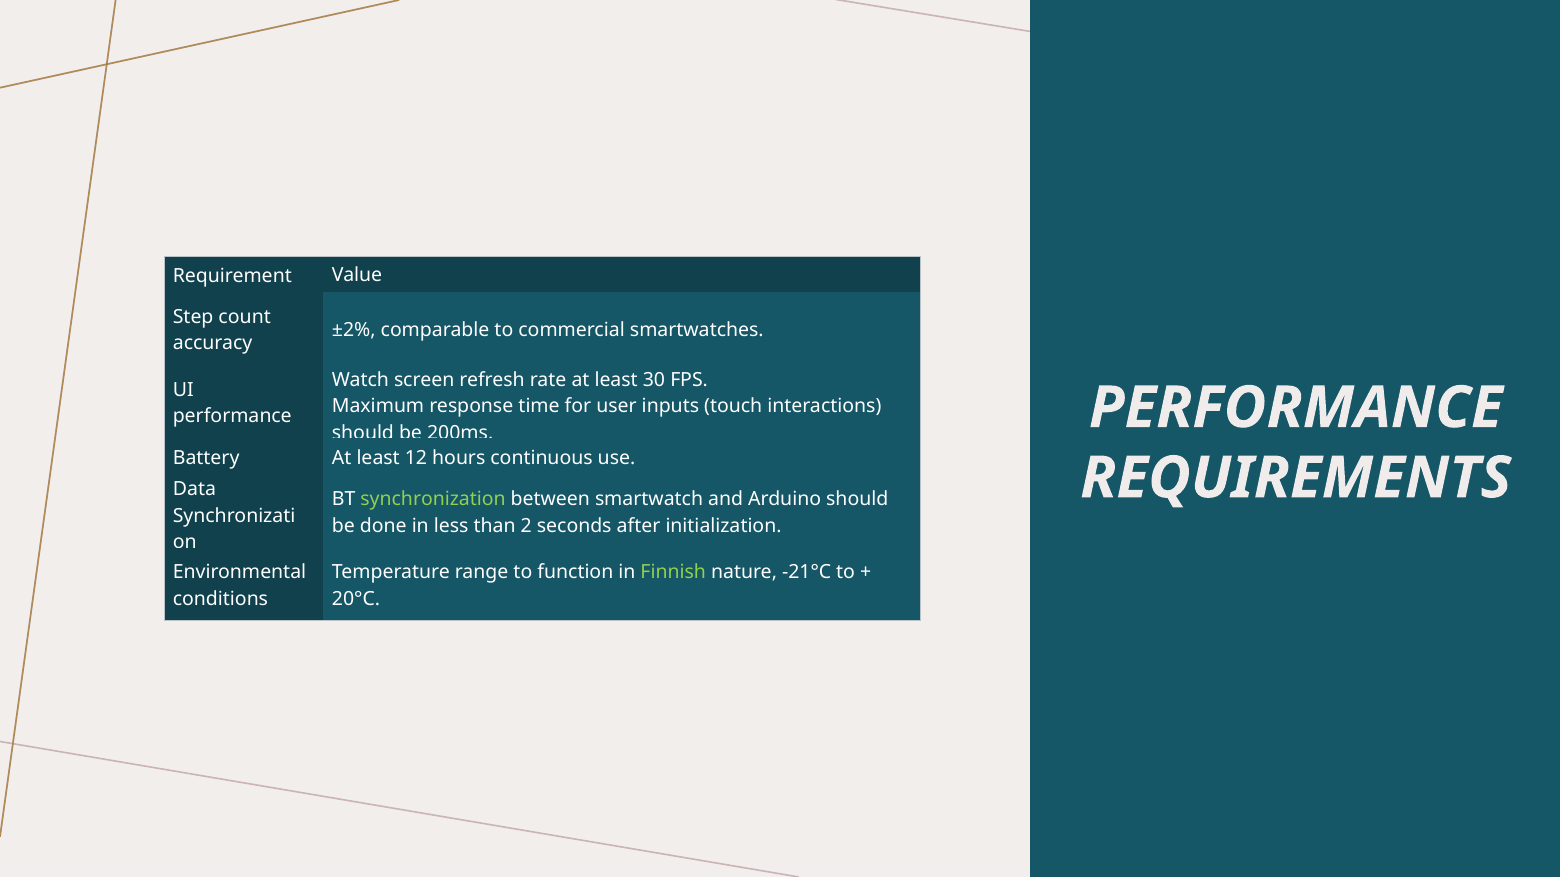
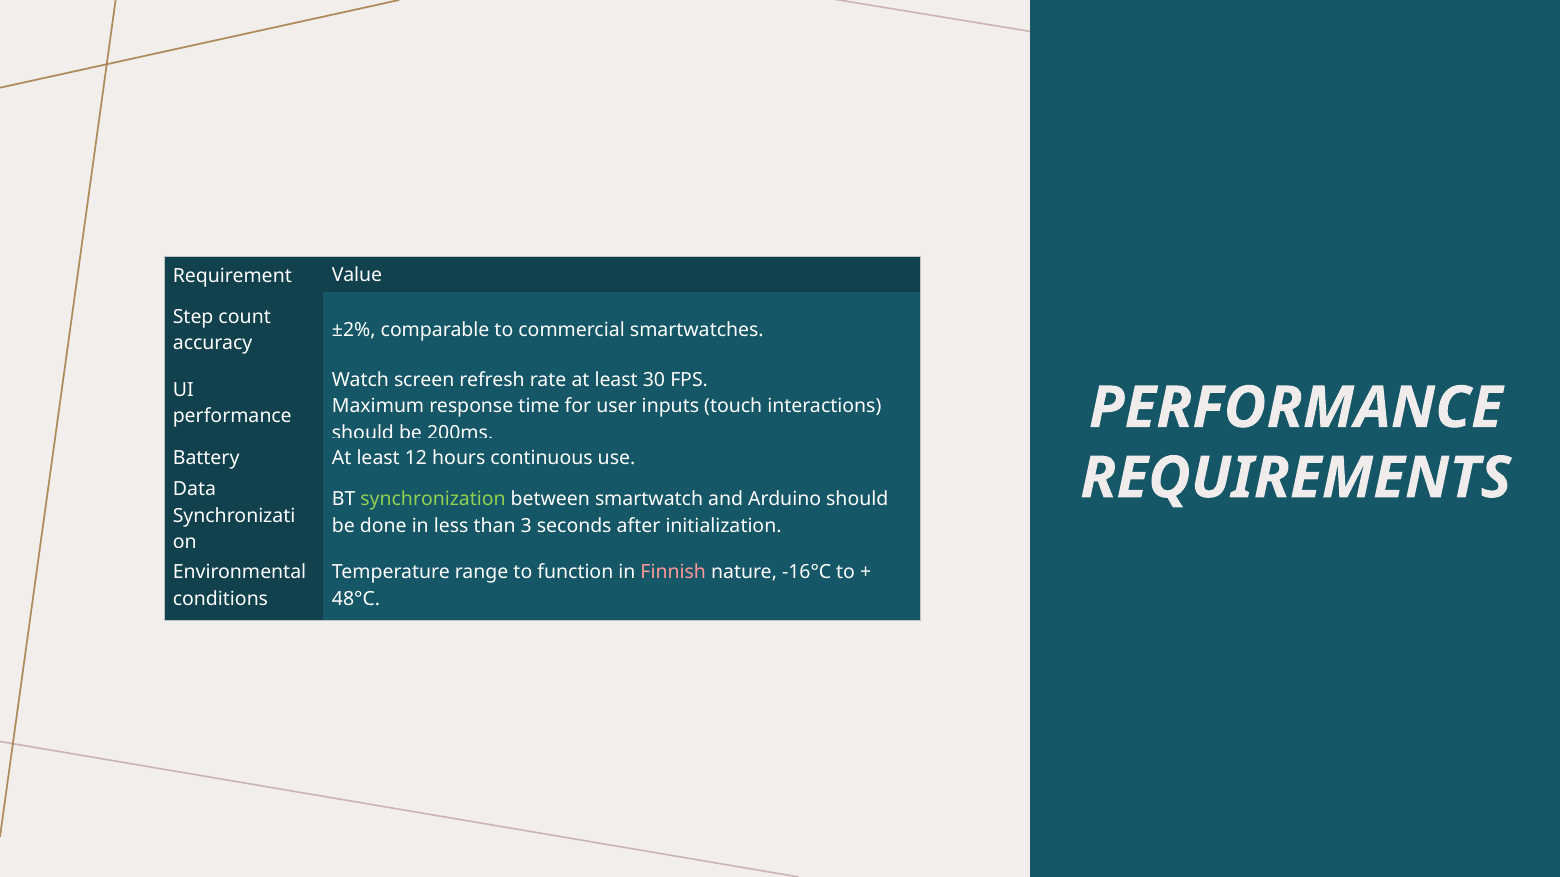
2: 2 -> 3 (526, 526)
Finnish colour: light green -> pink (673, 573)
-21°C: -21°C -> -16°C (807, 573)
20°C: 20°C -> 48°C (356, 599)
